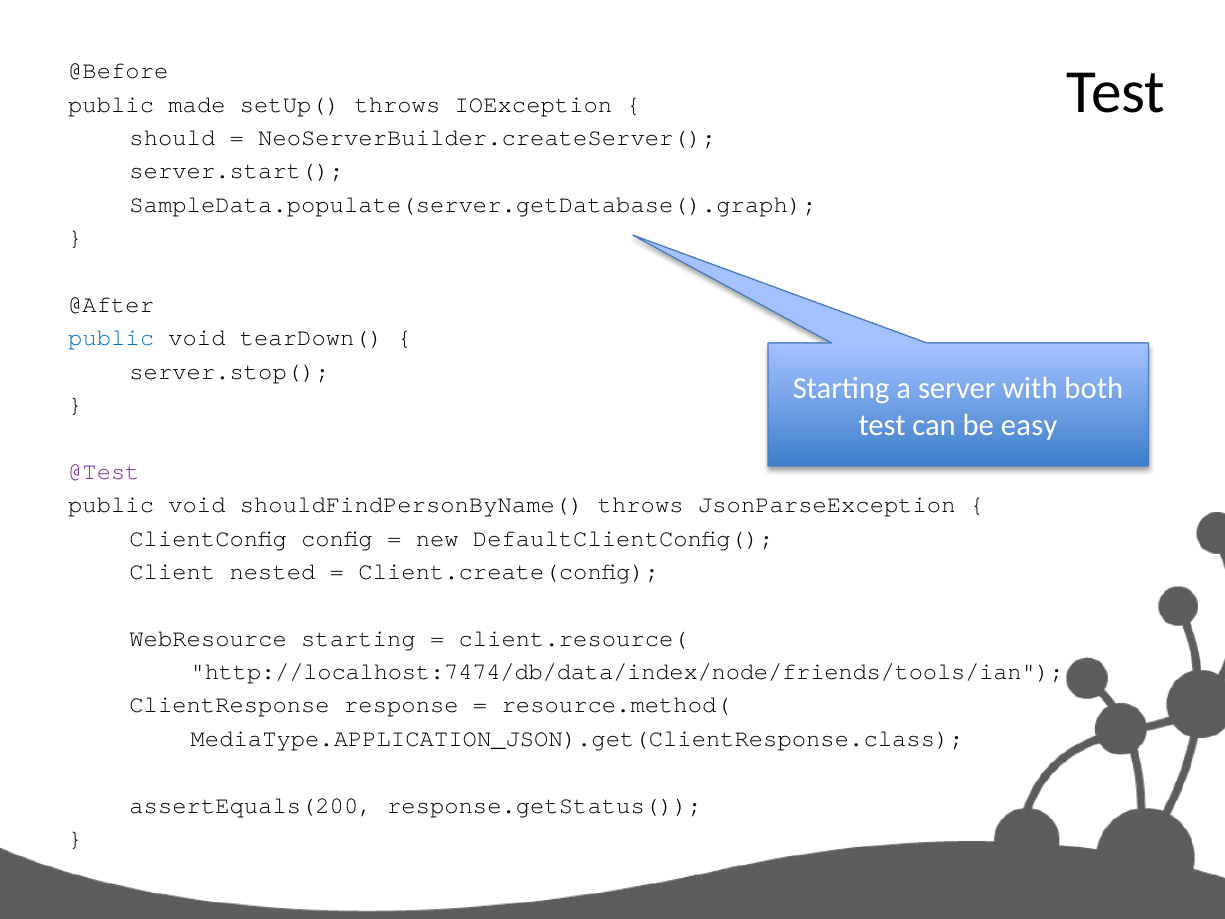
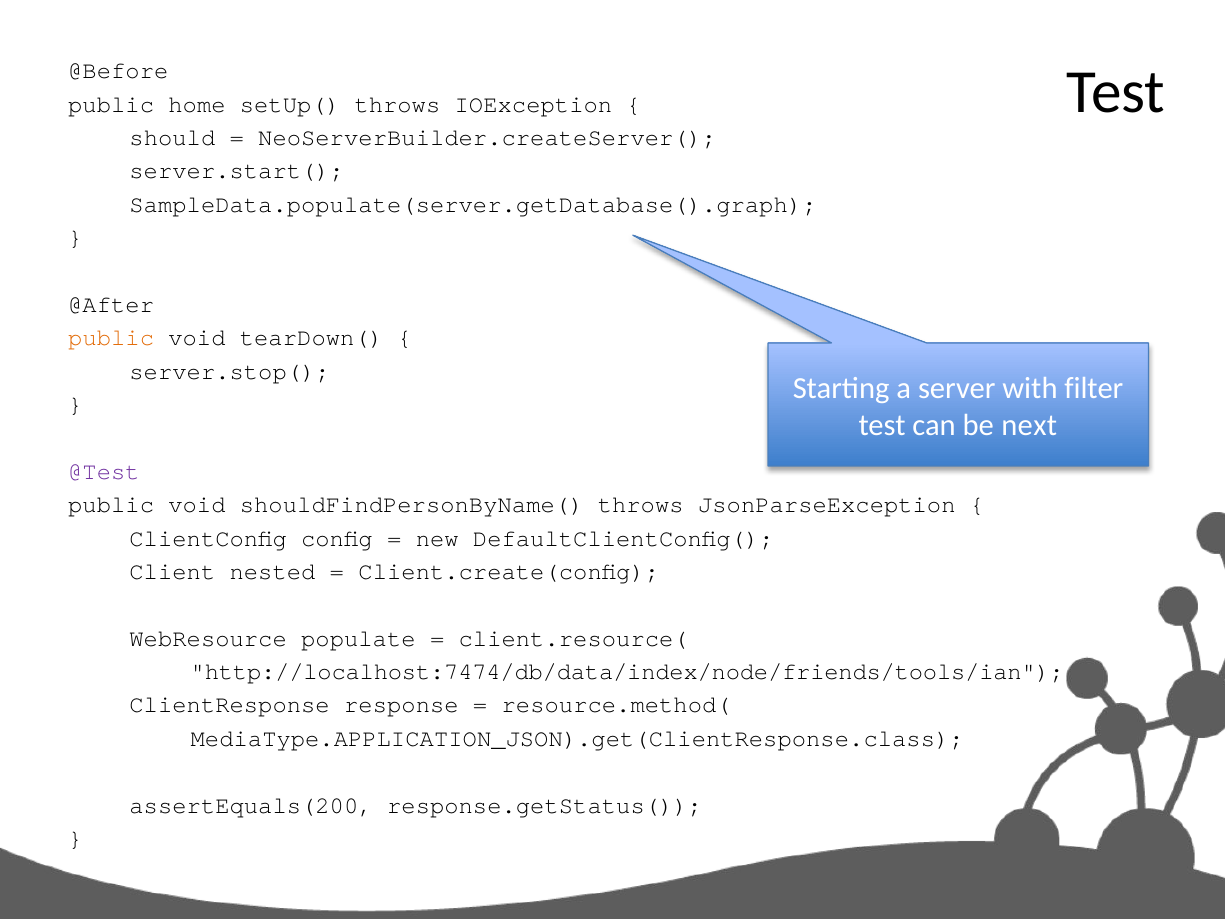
made: made -> home (197, 104)
public colour: blue -> orange (111, 338)
both: both -> filter (1094, 388)
easy: easy -> next (1029, 425)
WebResource starting: starting -> populate (358, 638)
